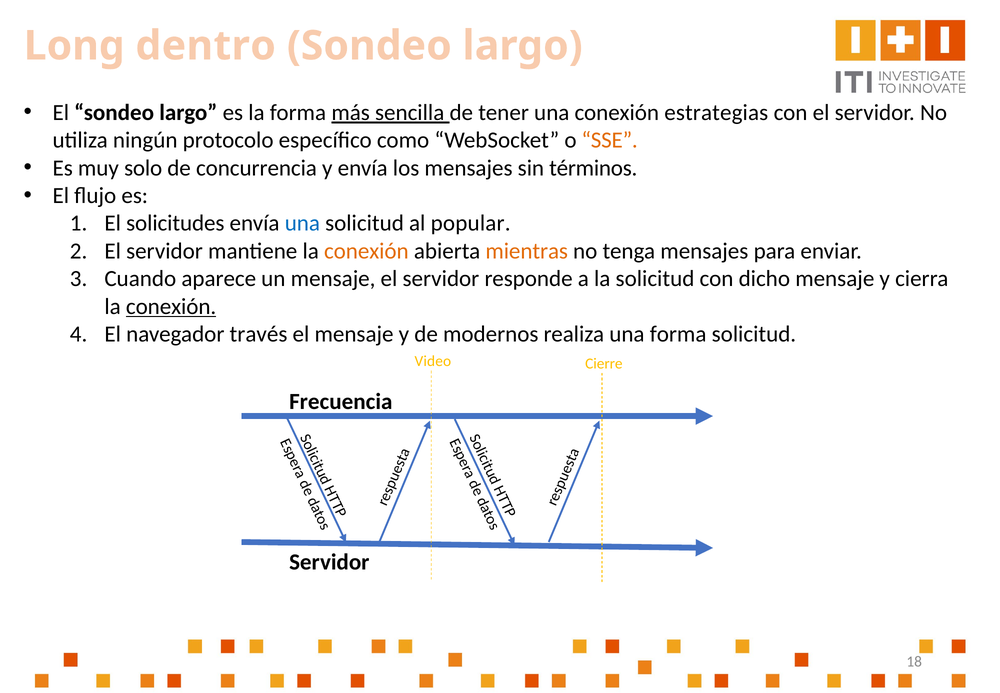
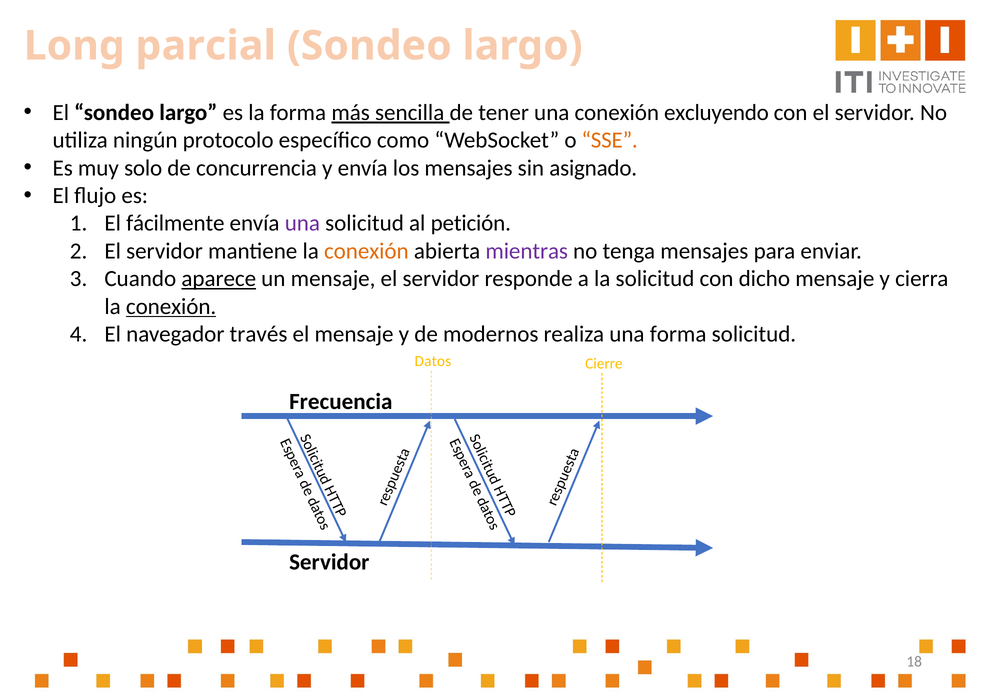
dentro: dentro -> parcial (206, 46)
estrategias: estrategias -> excluyendo (716, 112)
términos: términos -> asignado (593, 168)
solicitudes: solicitudes -> fácilmente (175, 223)
una colour: blue -> purple (302, 223)
popular: popular -> petición (471, 223)
mientras colour: orange -> purple (527, 251)
aparece underline: none -> present (219, 279)
Video: Video -> Datos (433, 361)
